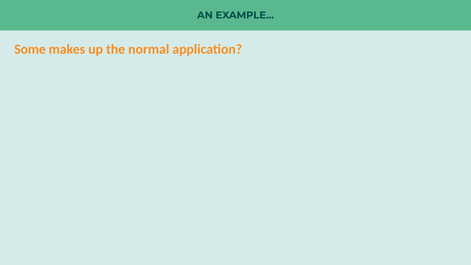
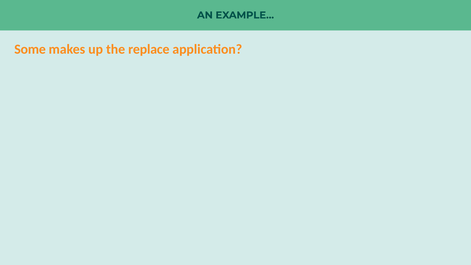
normal: normal -> replace (149, 49)
